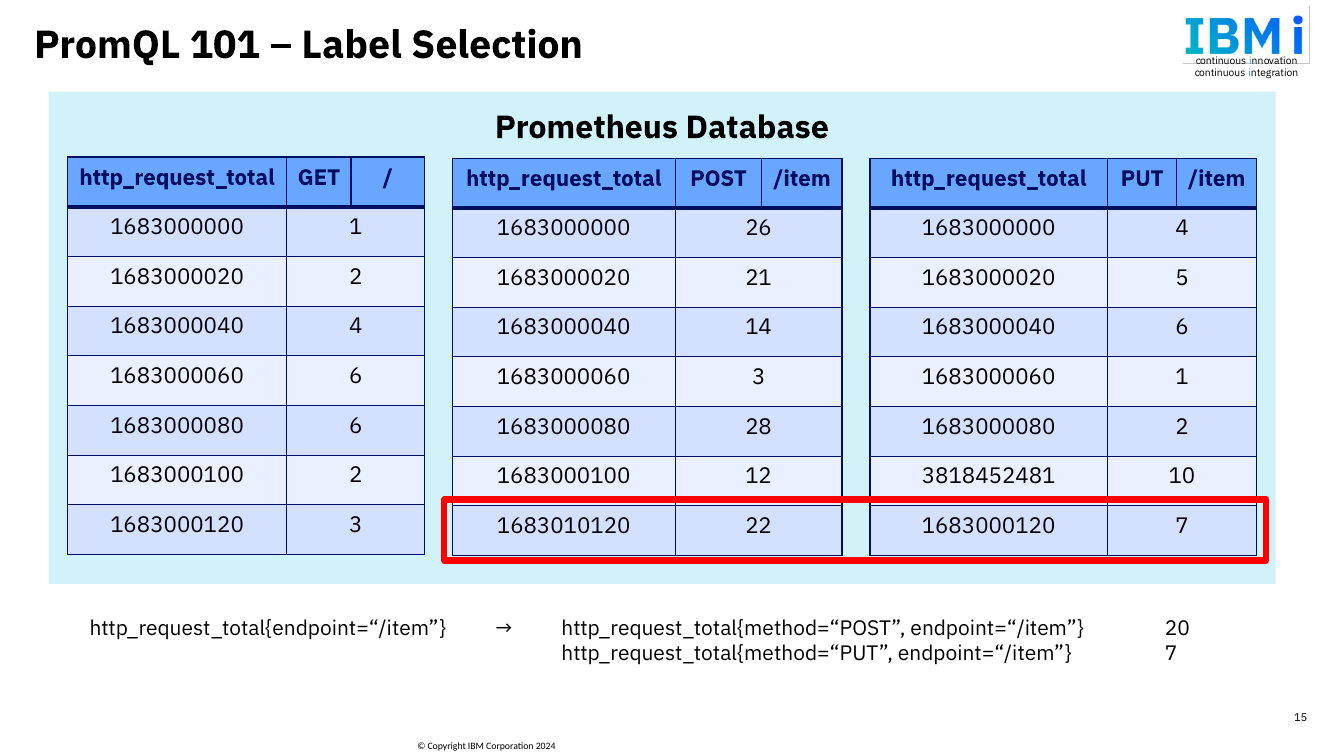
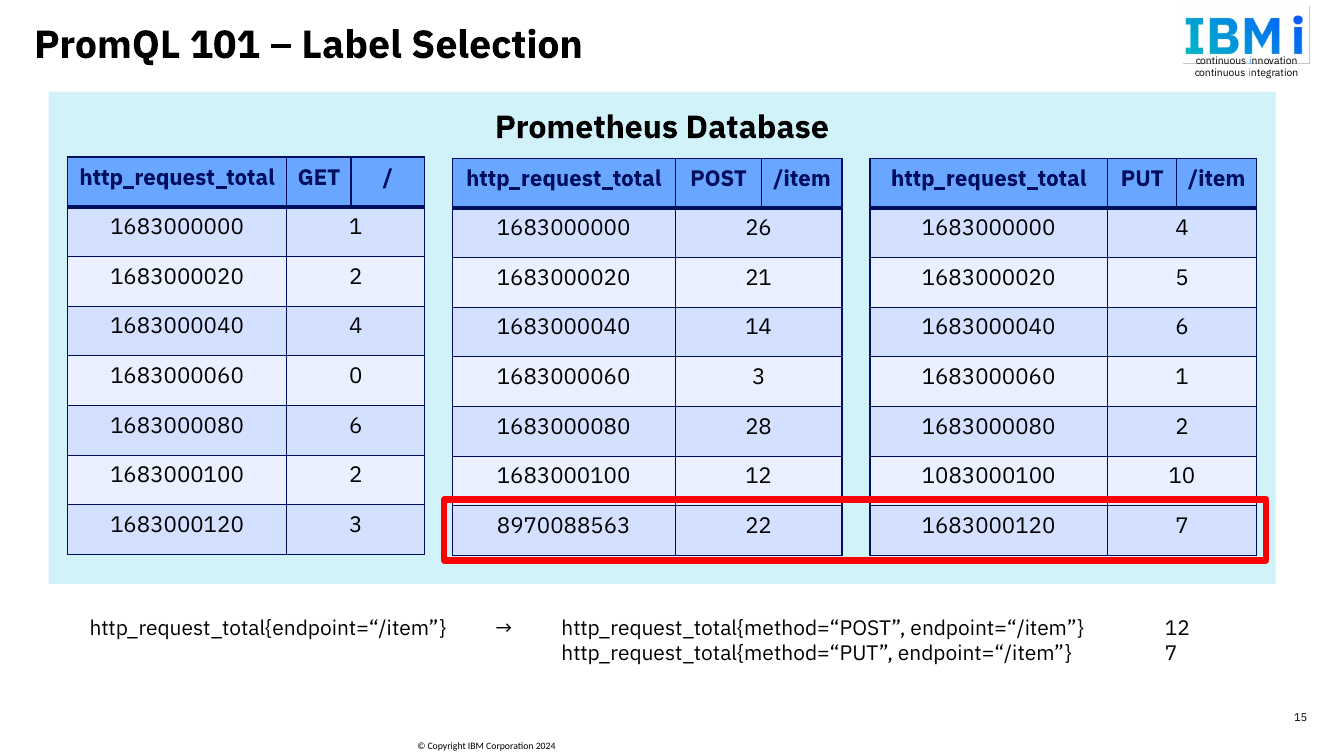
1683000060 6: 6 -> 0 (356, 376)
3818452481: 3818452481 -> 1083000100 (989, 477)
1683010120: 1683010120 -> 8970088563 (564, 527)
endpoint=“/item 20: 20 -> 12 (1177, 629)
